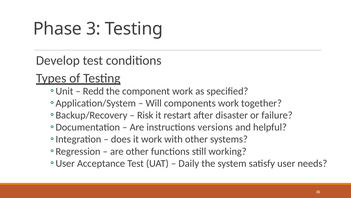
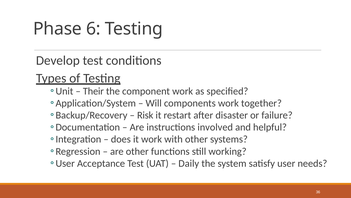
3: 3 -> 6 (93, 29)
Redd: Redd -> Their (93, 91)
versions: versions -> involved (215, 127)
